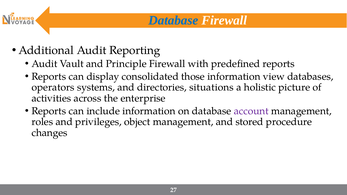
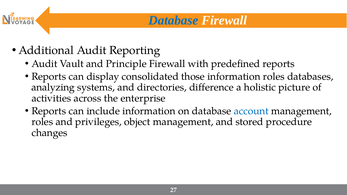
information view: view -> roles (274, 77)
operators: operators -> analyzing (53, 87)
situations: situations -> difference (212, 87)
account colour: purple -> blue (251, 111)
